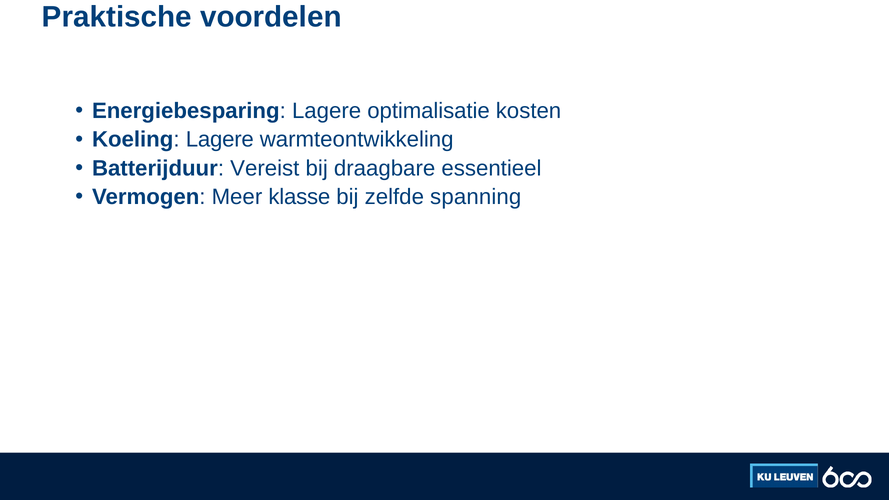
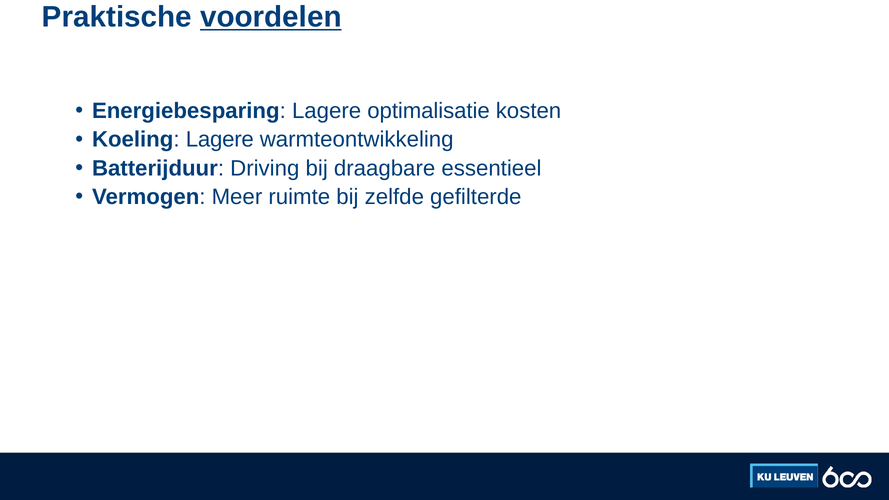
voordelen underline: none -> present (271, 17)
Vereist: Vereist -> Driving (265, 168)
klasse: klasse -> ruimte (299, 197)
spanning: spanning -> gefilterde (476, 197)
